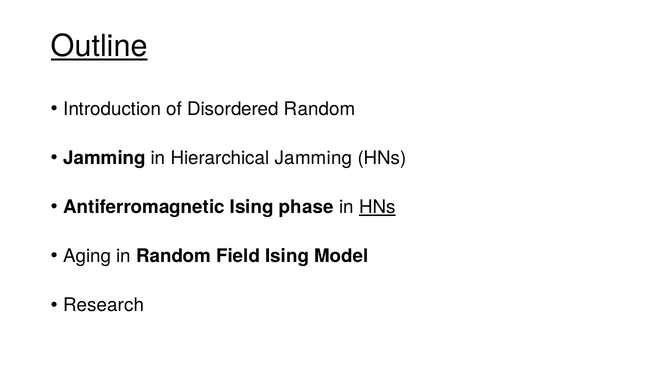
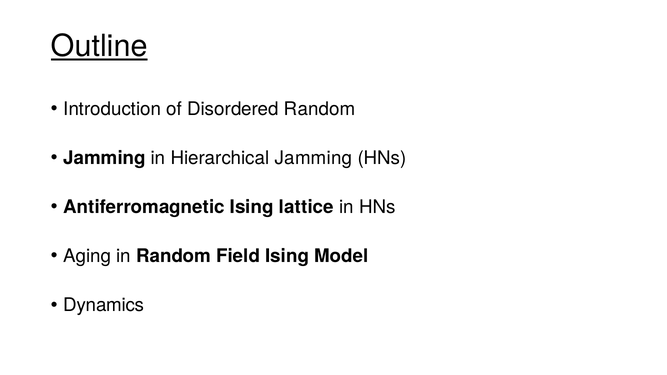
phase: phase -> lattice (306, 207)
HNs underline: present -> none (377, 207)
Research: Research -> Dynamics (104, 305)
